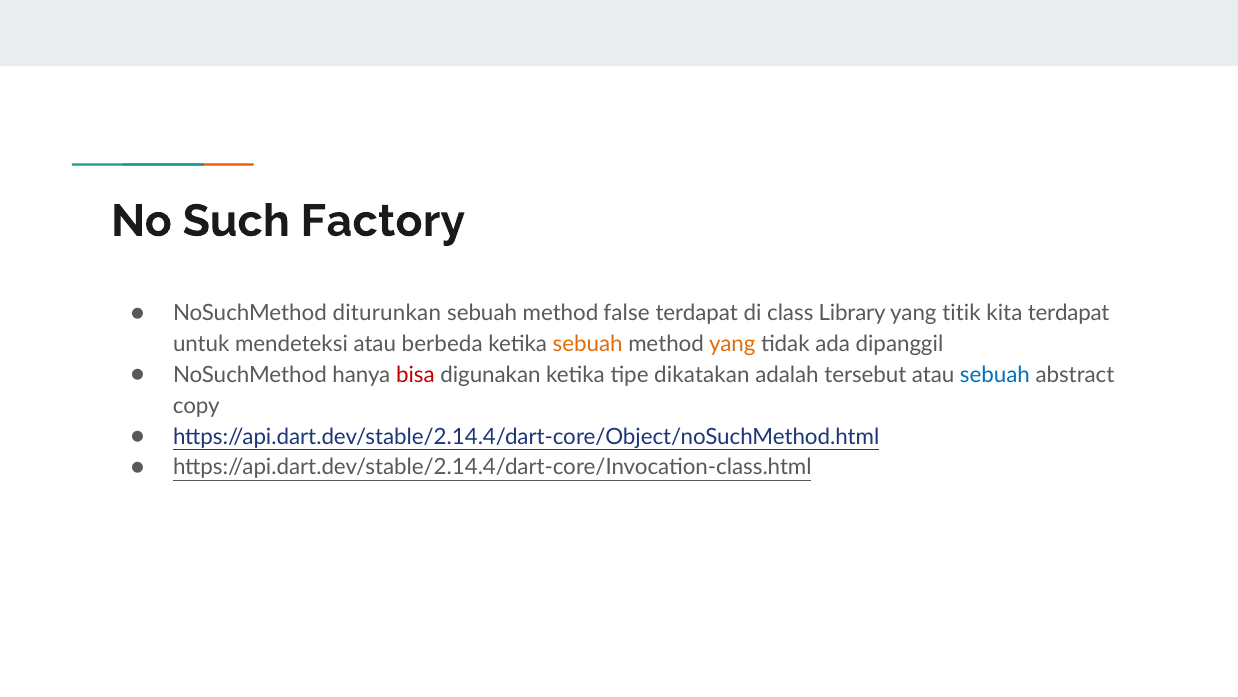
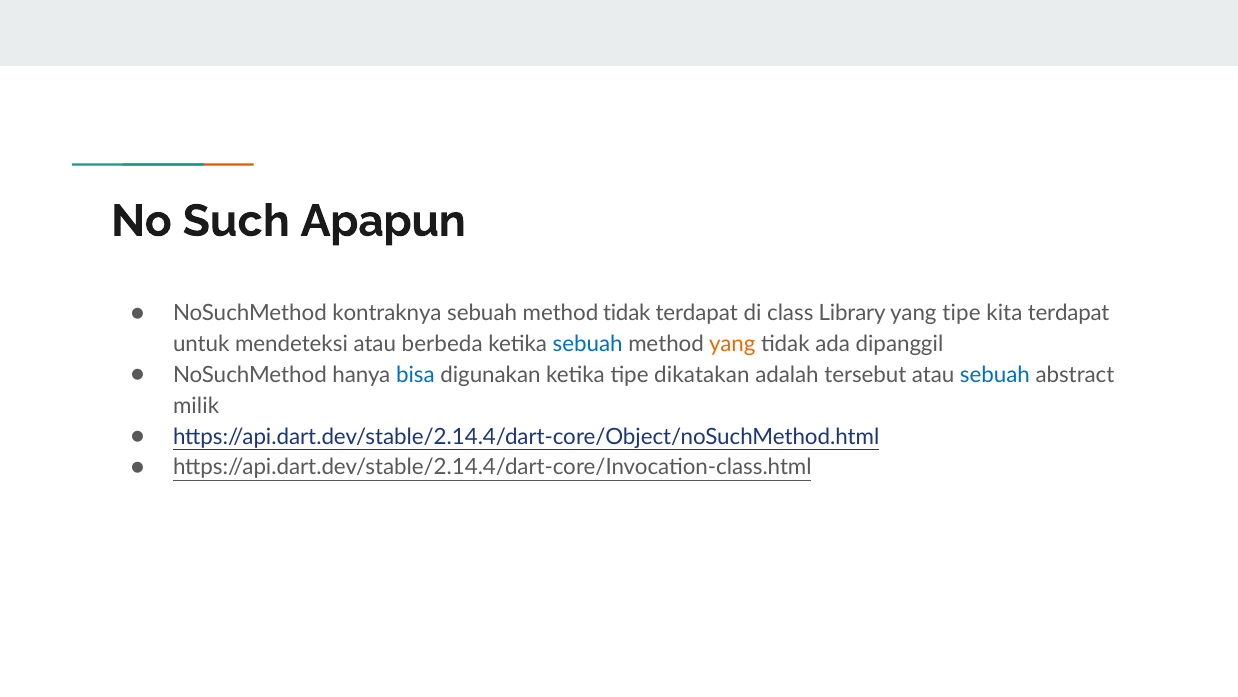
Factory: Factory -> Apapun (383, 221)
diturunkan: diturunkan -> kontraknya (387, 313)
method false: false -> tidak (627, 313)
yang titik: titik -> tipe (961, 313)
sebuah colour: orange -> blue (588, 344)
bisa colour: red -> blue (415, 375)
copy: copy -> milik (196, 405)
